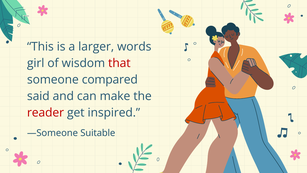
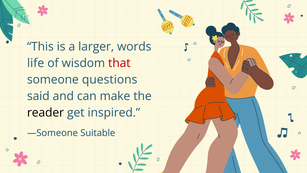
girl: girl -> life (36, 63)
compared: compared -> questions (110, 80)
reader colour: red -> black (46, 113)
